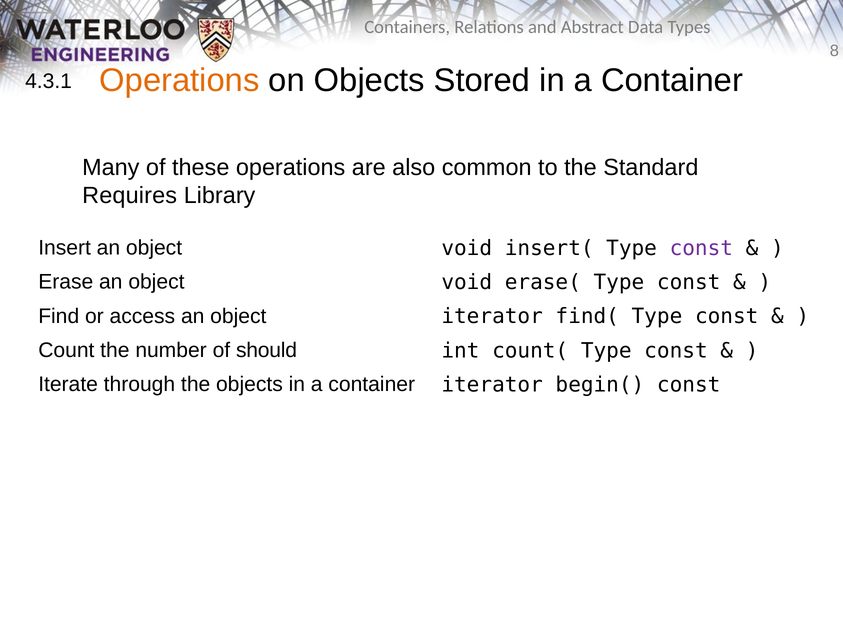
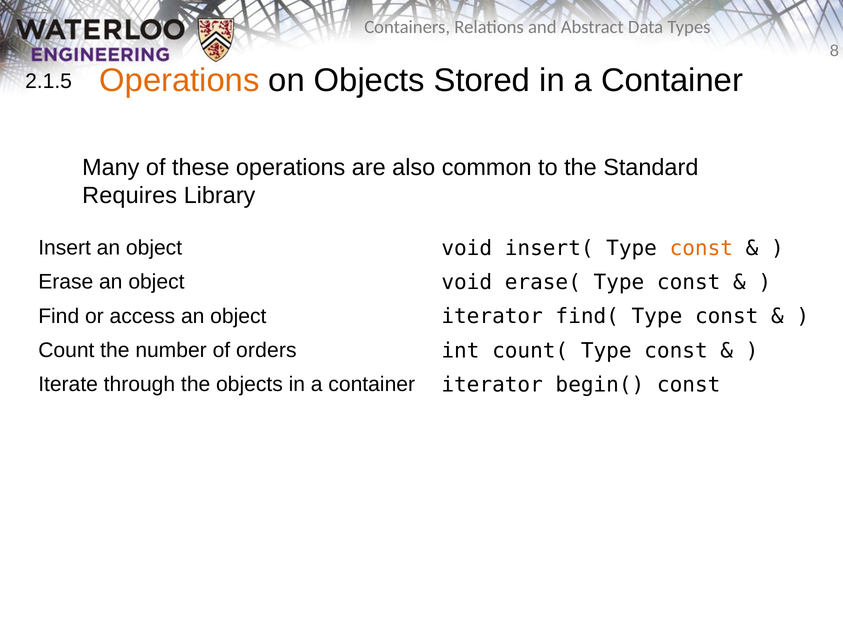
4.3.1: 4.3.1 -> 2.1.5 (49, 81)
const colour: purple -> orange (701, 248)
should: should -> orders (266, 350)
